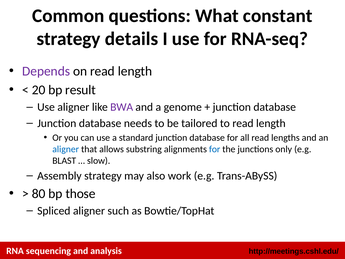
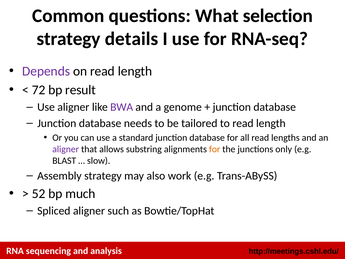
constant: constant -> selection (278, 16)
20: 20 -> 72 (39, 90)
aligner colour: blue -> purple (66, 149)
for colour: blue -> orange (215, 149)
80: 80 -> 52 (39, 193)
those: those -> much (81, 193)
